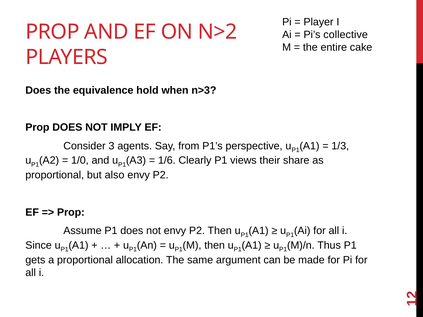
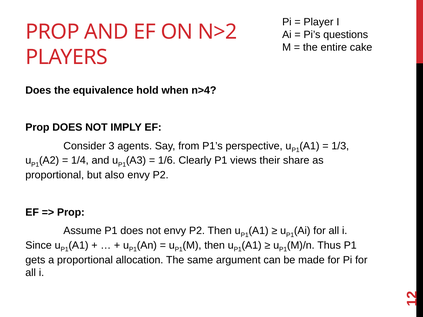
collective: collective -> questions (346, 35)
n>3: n>3 -> n>4 (204, 90)
1/0: 1/0 -> 1/4 (80, 161)
